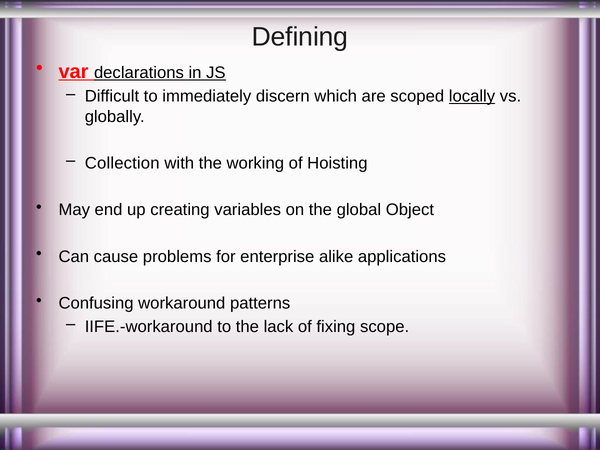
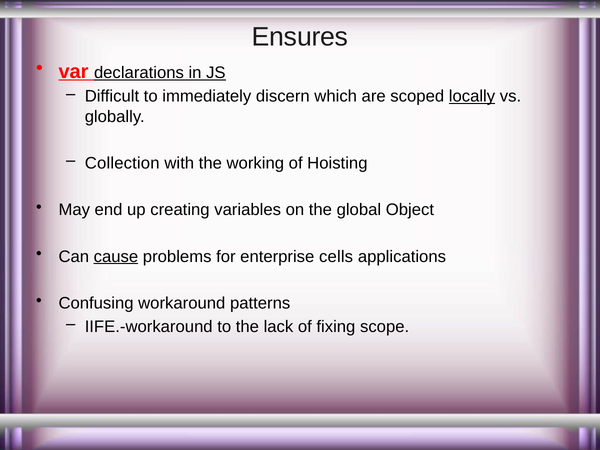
Defining: Defining -> Ensures (300, 37)
cause underline: none -> present (116, 257)
alike: alike -> cells (336, 257)
